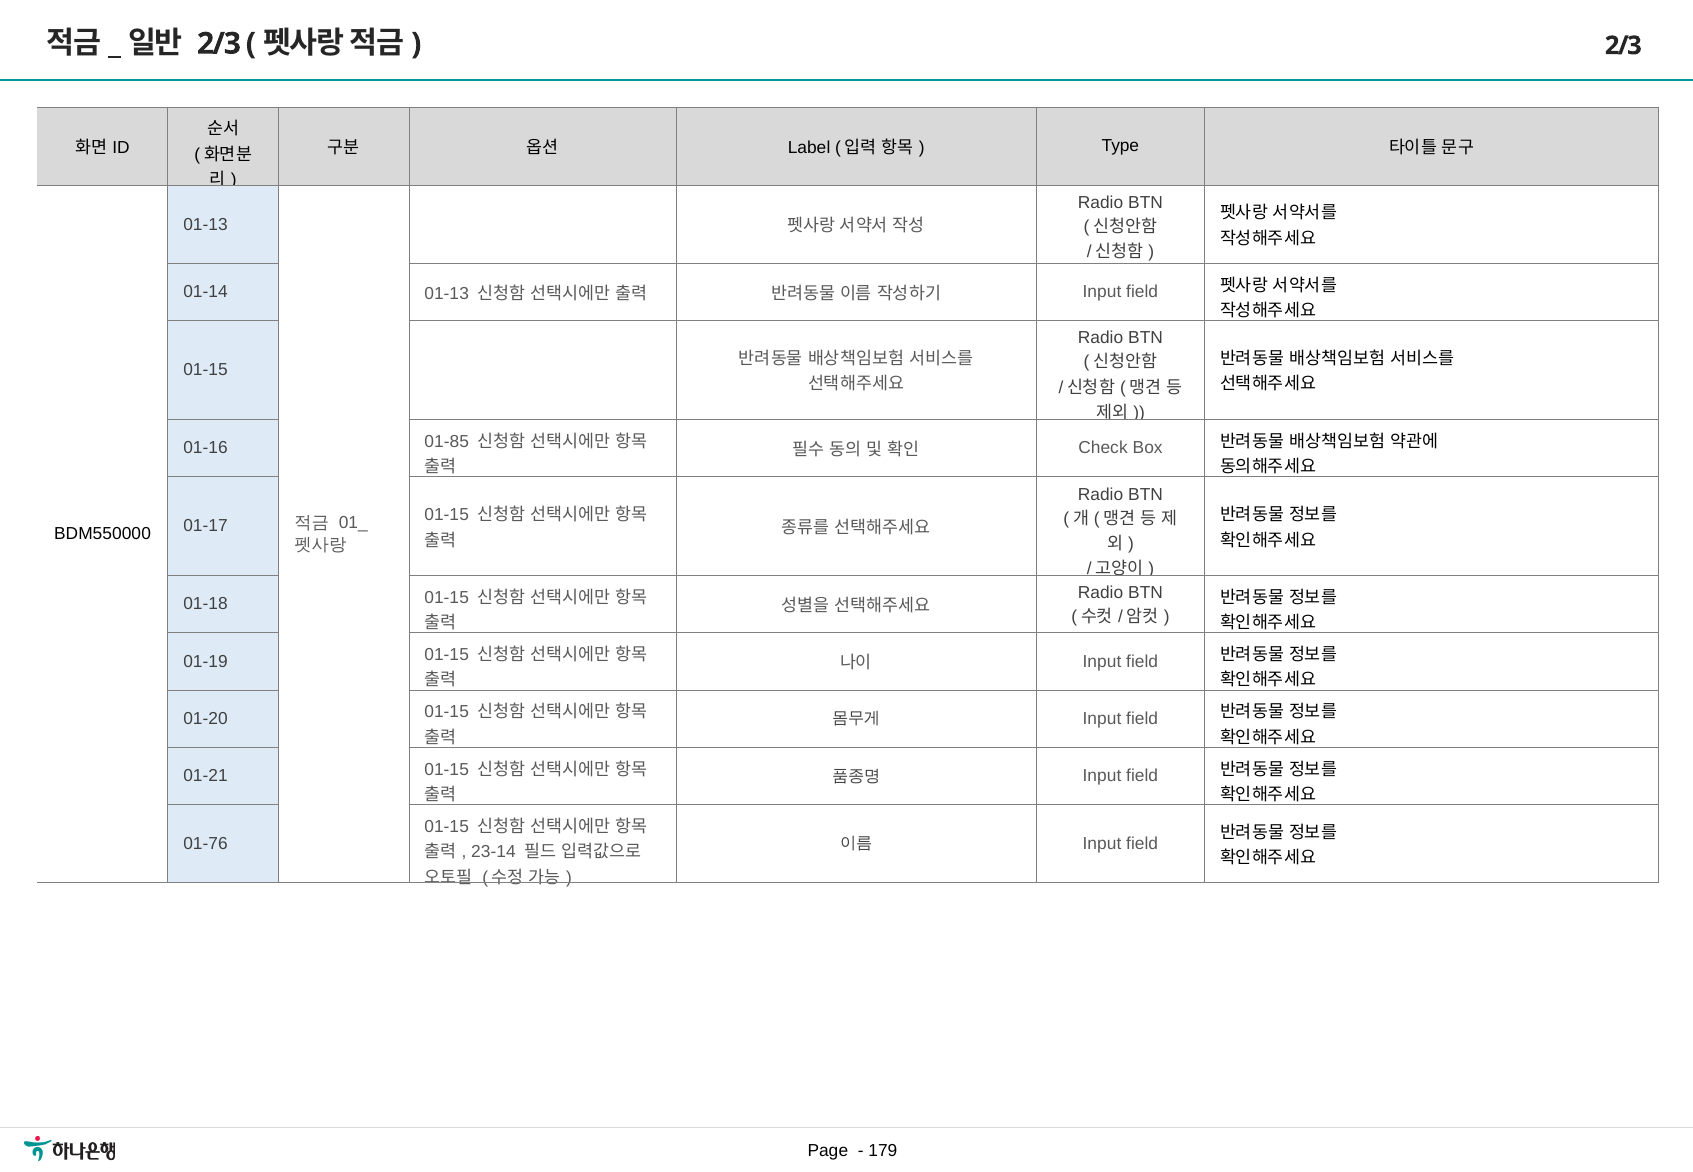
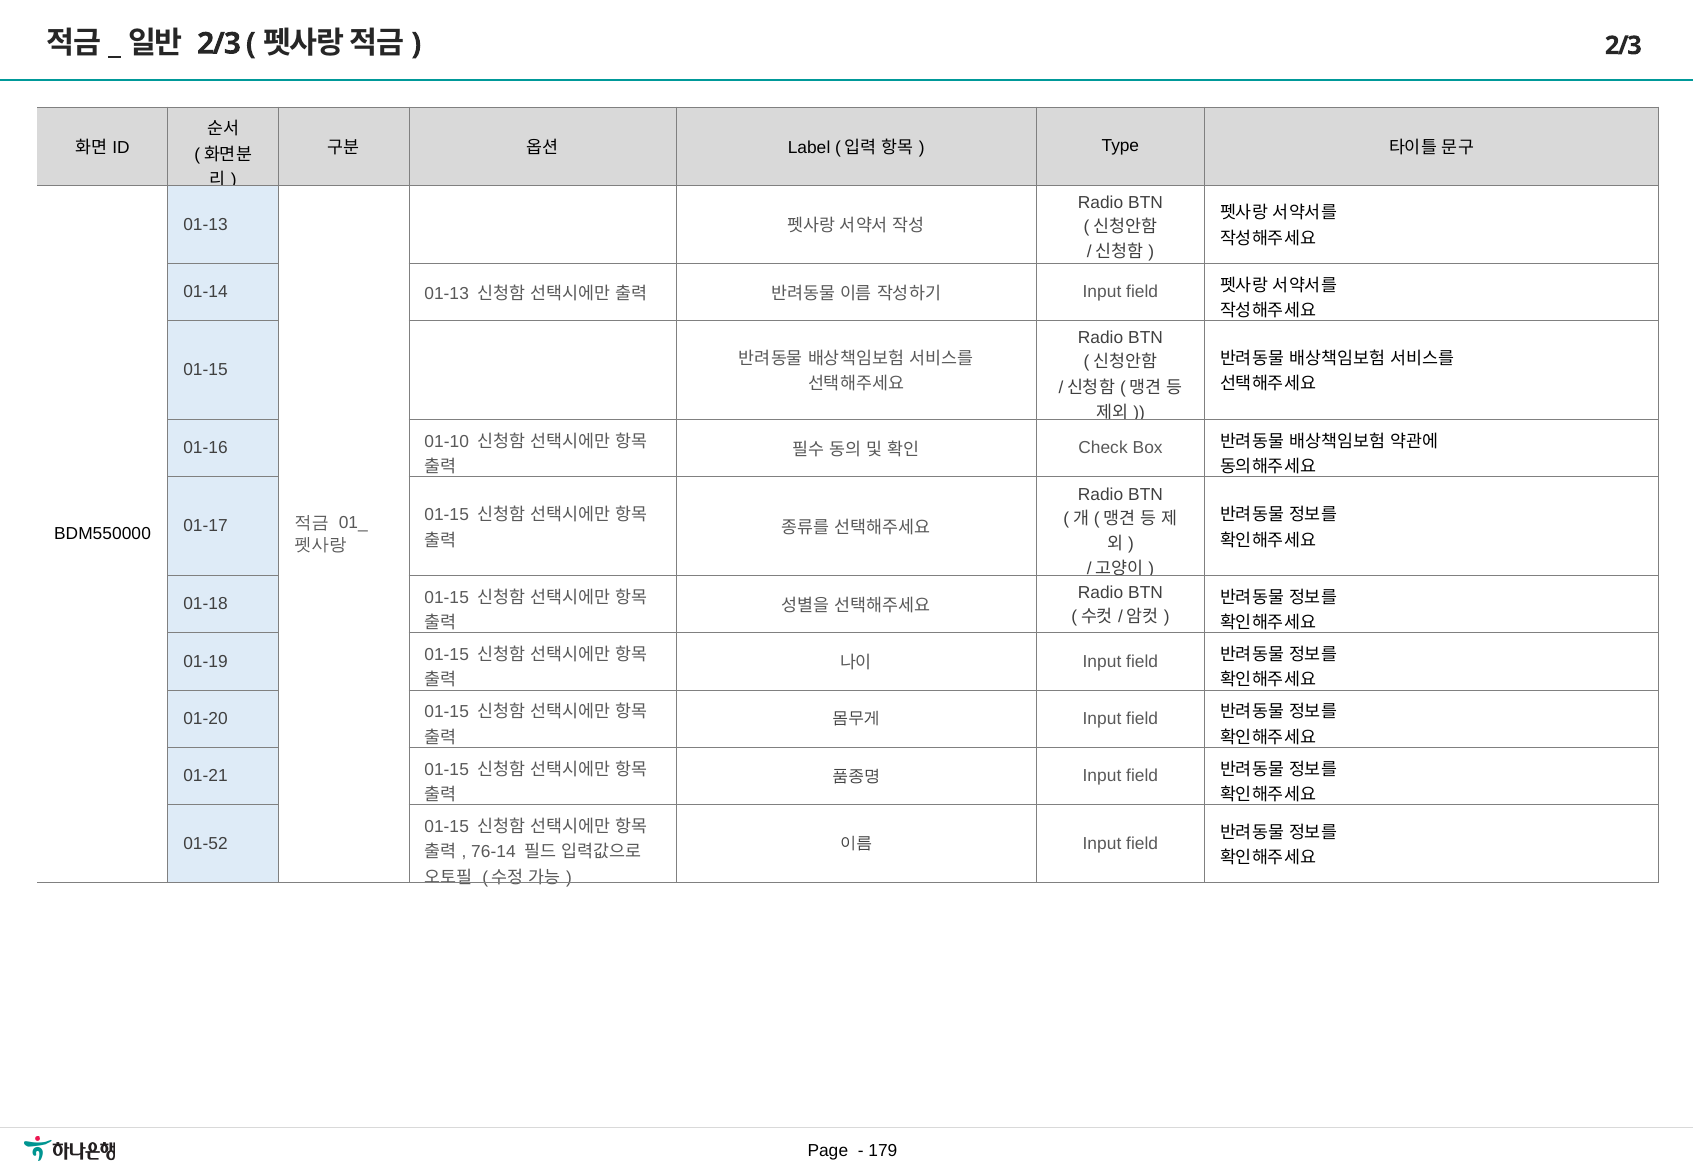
01-85: 01-85 -> 01-10 (447, 442)
01-76: 01-76 -> 01-52 (206, 844)
23-14: 23-14 -> 76-14 (493, 852)
